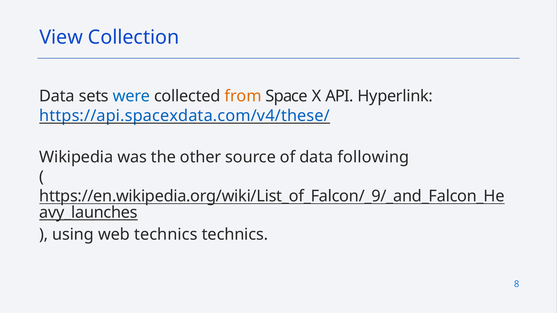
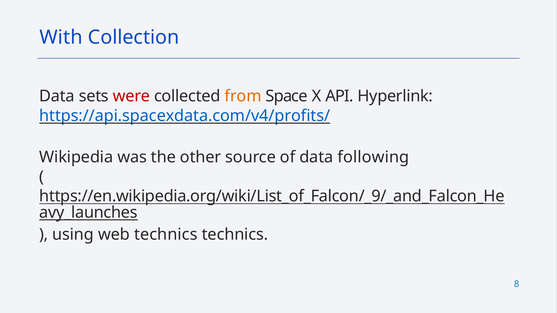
View: View -> With (61, 37)
were colour: blue -> red (131, 96)
https://api.spacexdata.com/v4/these/: https://api.spacexdata.com/v4/these/ -> https://api.spacexdata.com/v4/profits/ (185, 116)
